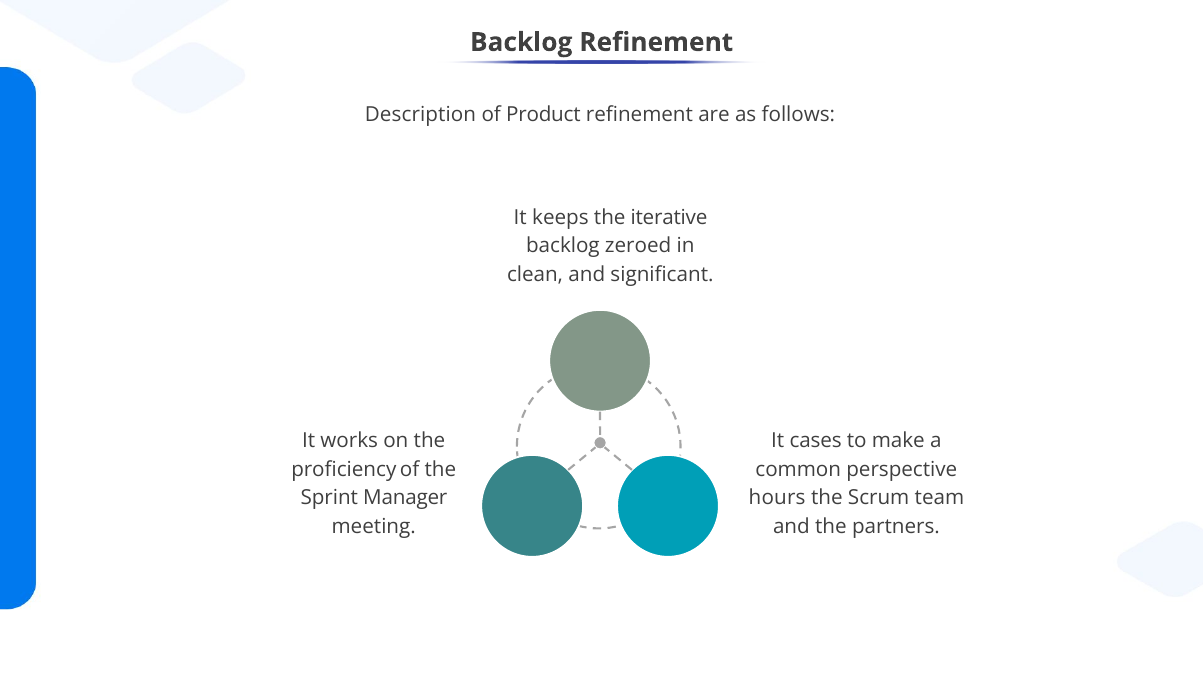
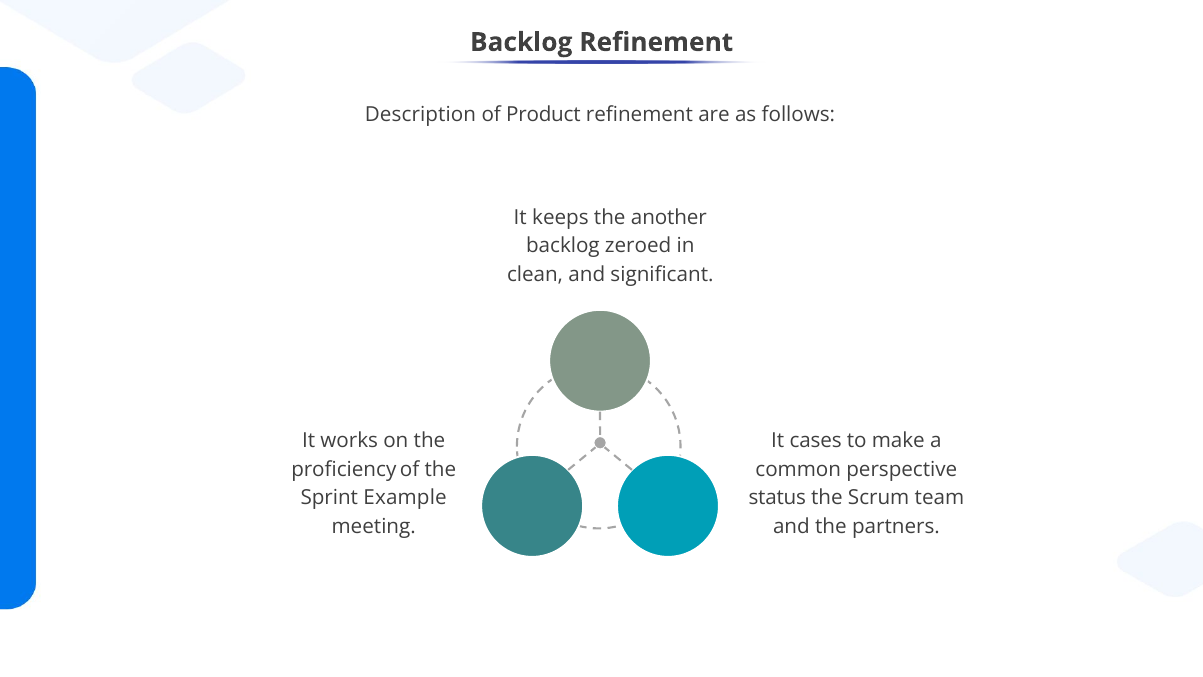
iterative: iterative -> another (669, 217)
Manager: Manager -> Example (405, 498)
hours: hours -> status (777, 498)
